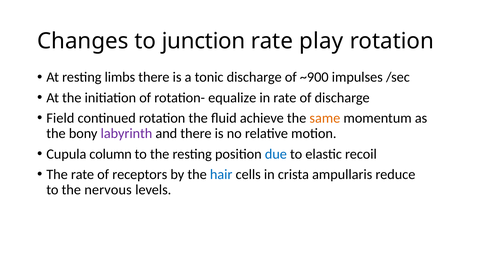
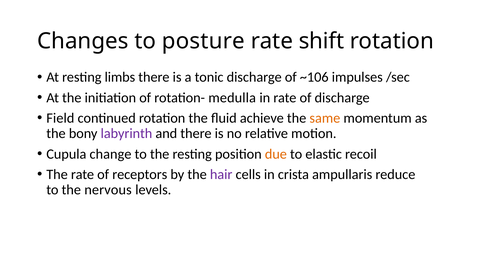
junction: junction -> posture (203, 41)
play: play -> shift (321, 41)
~900: ~900 -> ~106 (314, 77)
equalize: equalize -> medulla (232, 98)
column: column -> change (110, 154)
due colour: blue -> orange (276, 154)
hair colour: blue -> purple (221, 174)
